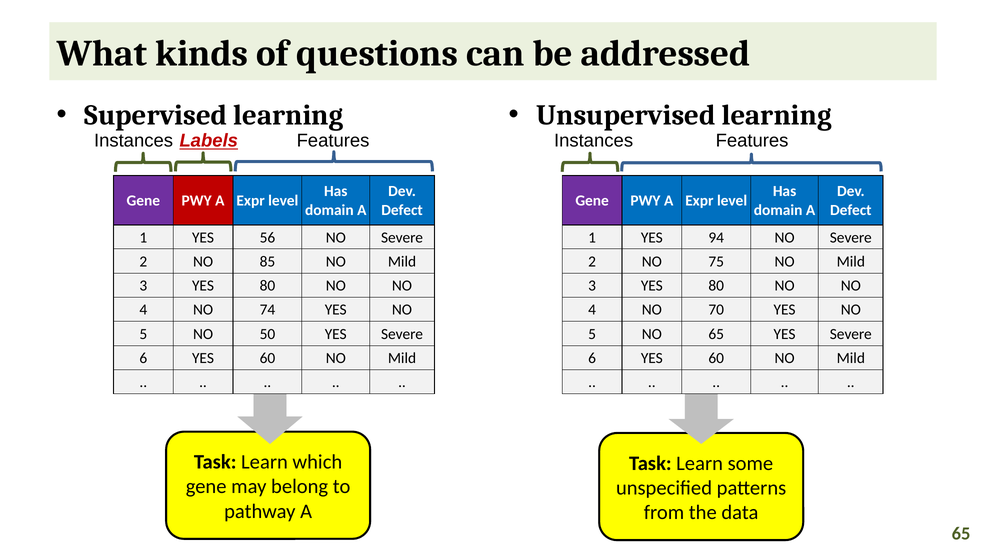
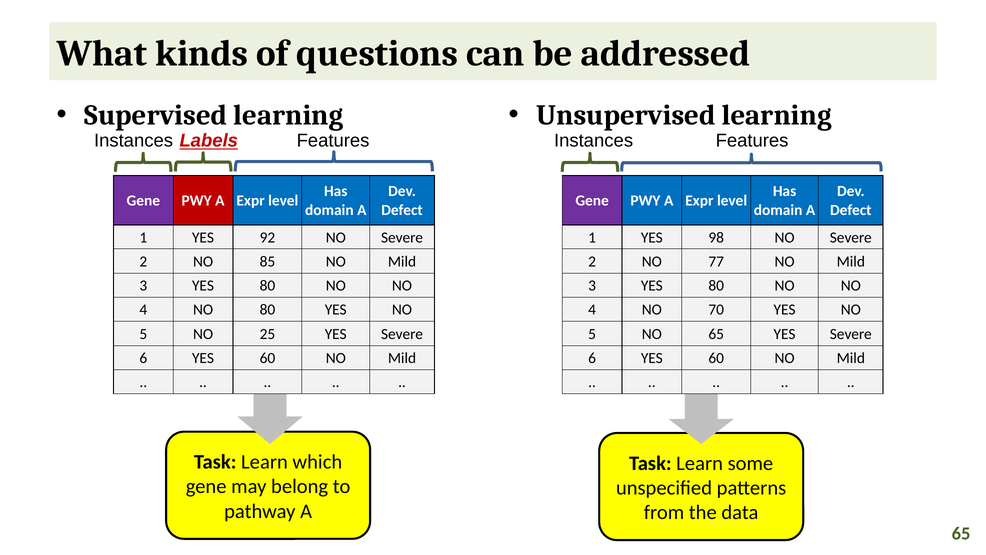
56: 56 -> 92 (267, 237)
94: 94 -> 98 (716, 237)
75: 75 -> 77 (716, 261)
NO 74: 74 -> 80 (267, 310)
50: 50 -> 25 (267, 334)
